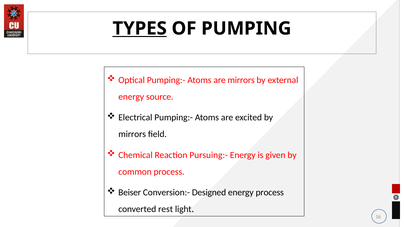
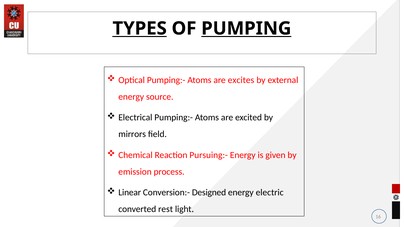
PUMPING underline: none -> present (246, 28)
are mirrors: mirrors -> excites (241, 80)
common: common -> emission (135, 172)
Beiser: Beiser -> Linear (130, 193)
energy process: process -> electric (270, 193)
